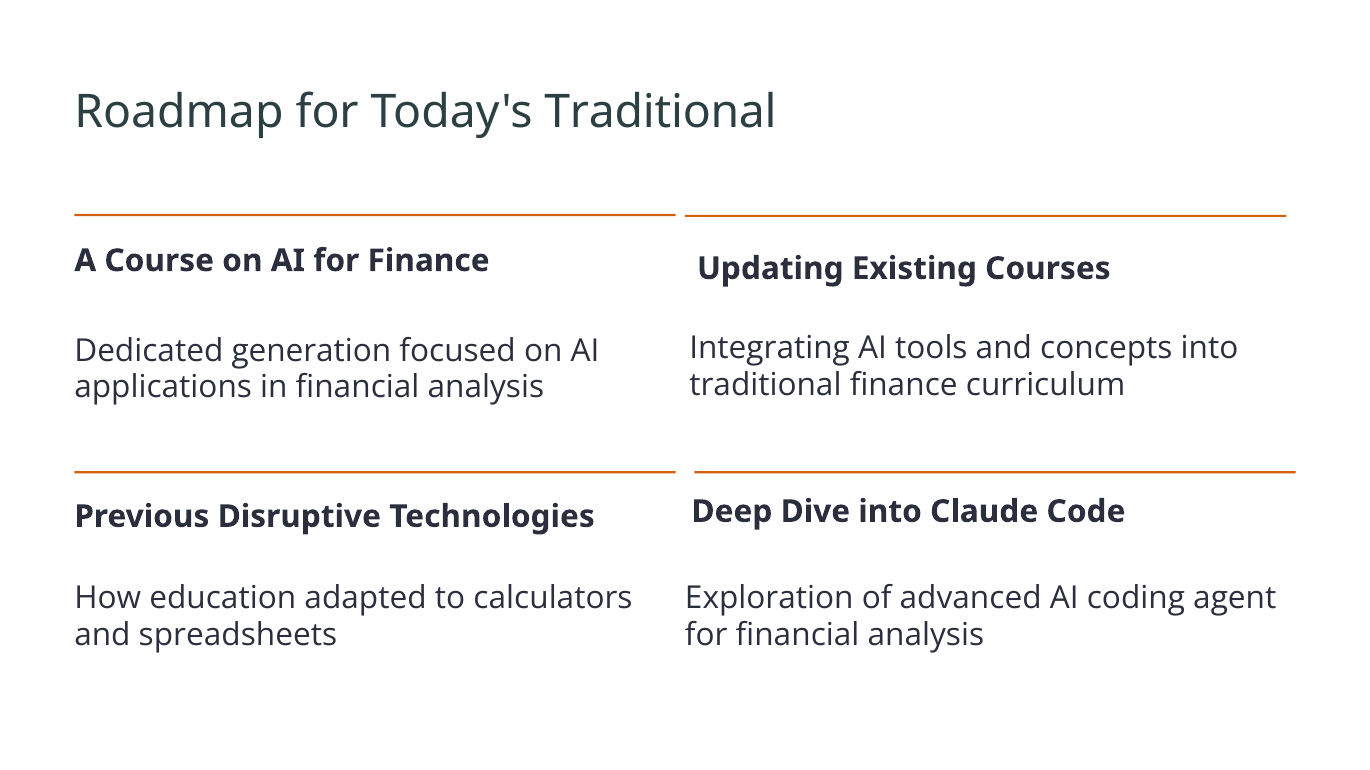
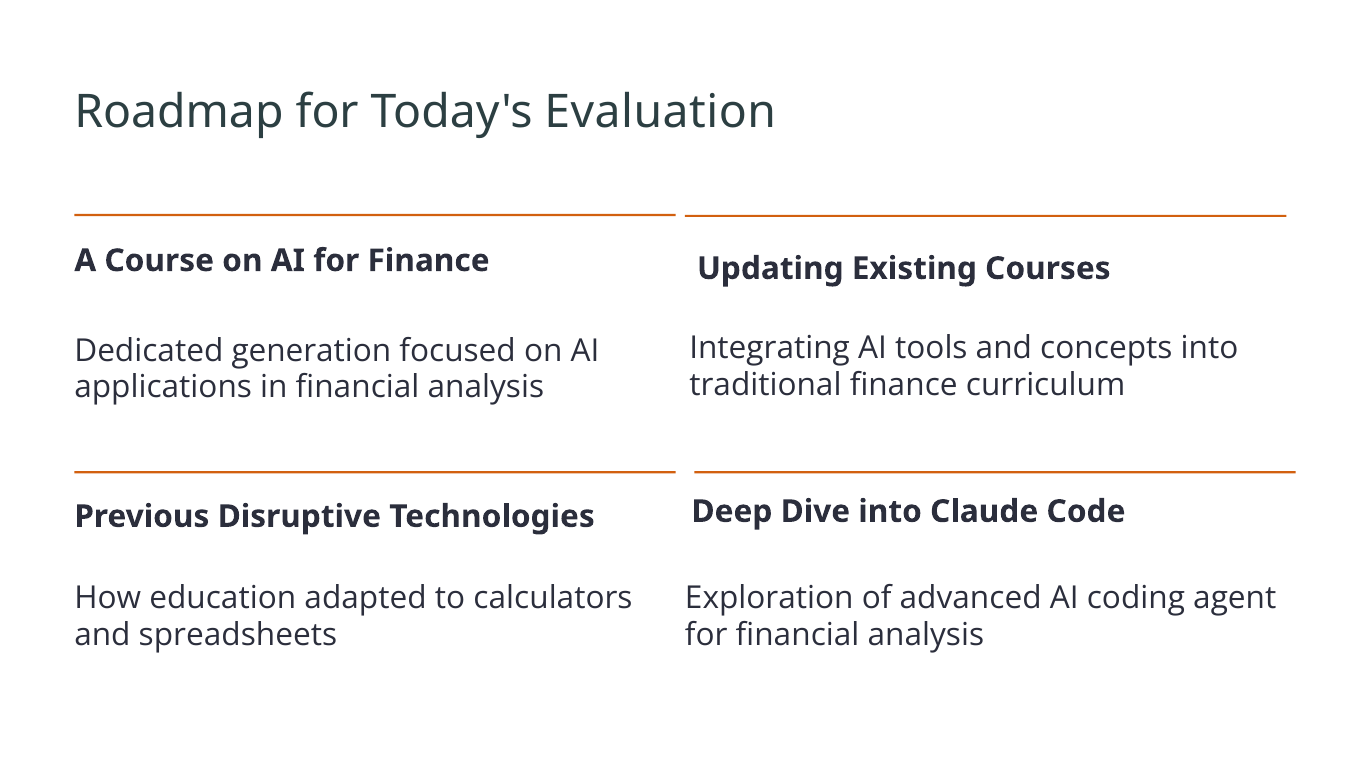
Today's Traditional: Traditional -> Evaluation (660, 113)
